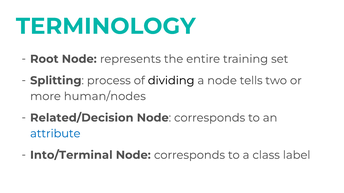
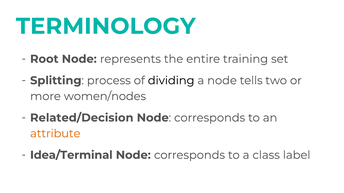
human/nodes: human/nodes -> women/nodes (105, 97)
attribute colour: blue -> orange (55, 134)
Into/Terminal: Into/Terminal -> Idea/Terminal (71, 155)
